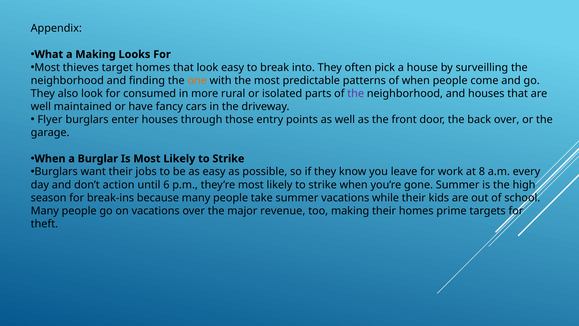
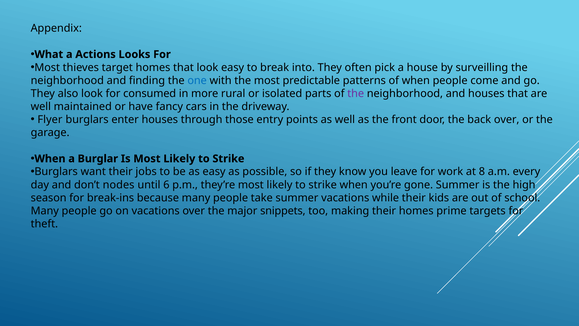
a Making: Making -> Actions (96, 54)
one colour: orange -> blue (197, 80)
action: action -> nodes (119, 185)
revenue: revenue -> snippets (283, 211)
